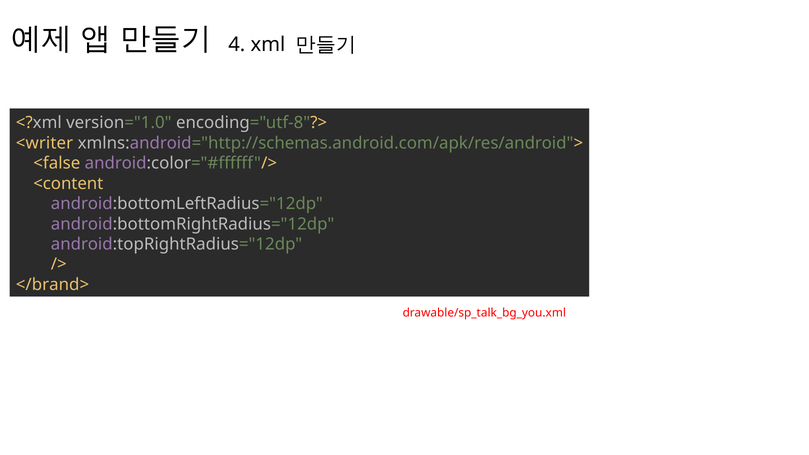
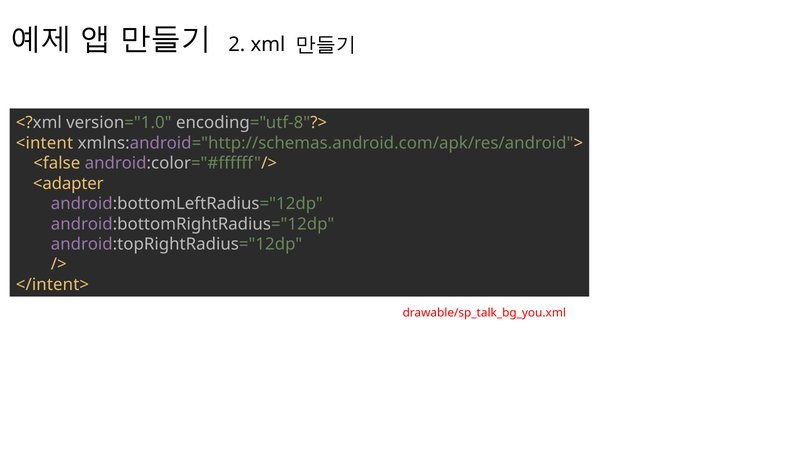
4: 4 -> 2 (237, 44)
<writer: <writer -> <intent (44, 143)
<content: <content -> <adapter (68, 184)
</brand>: </brand> -> </intent> (52, 285)
